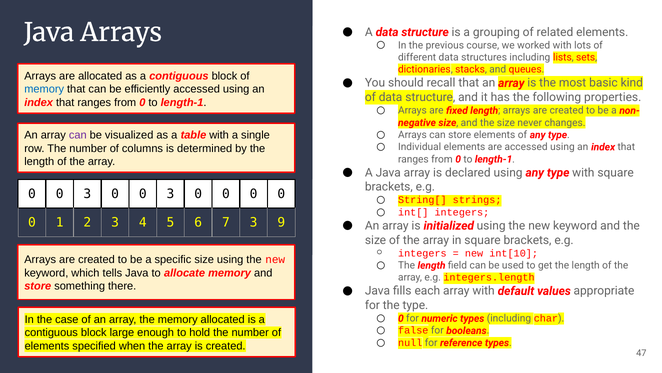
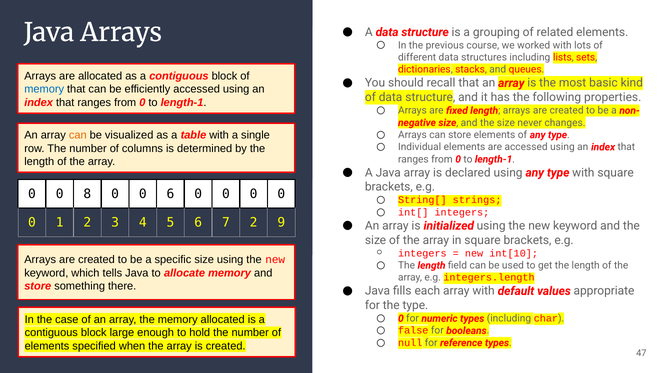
can colour: purple -> orange (78, 135)
3: 3 -> 8 (87, 194)
3: 3 -> 6 (170, 194)
7 3: 3 -> 2 (254, 222)
